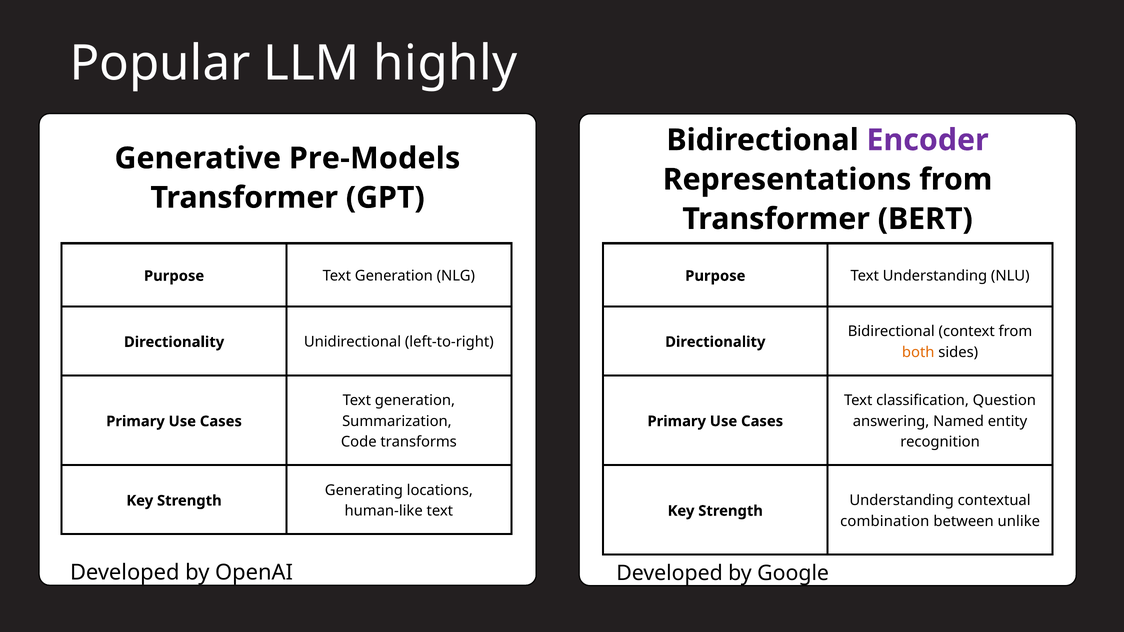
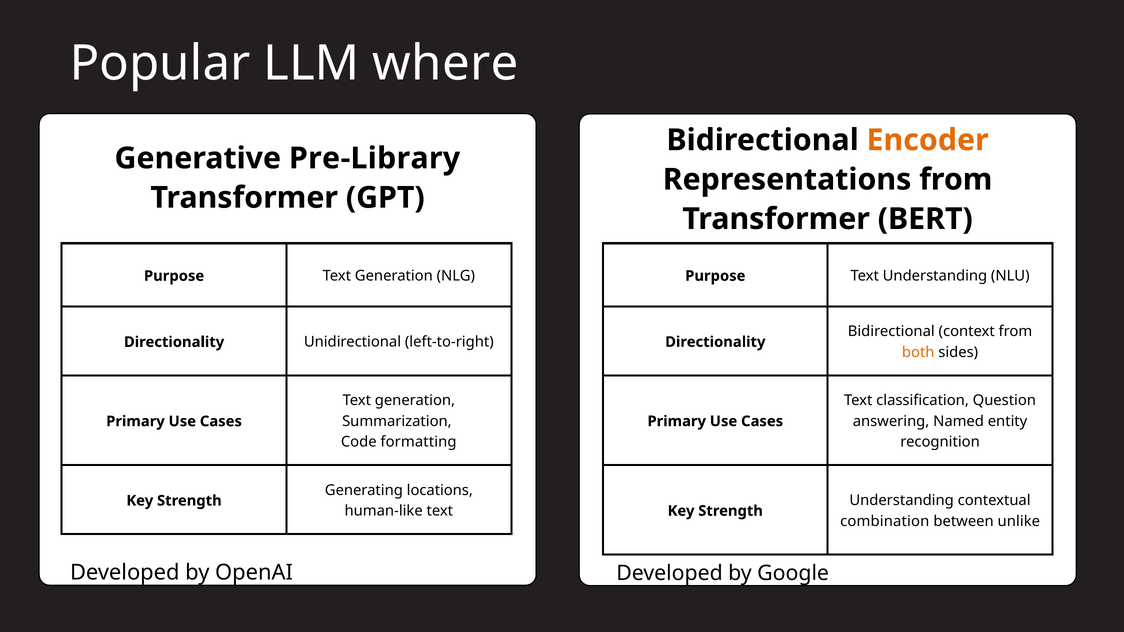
highly: highly -> where (446, 64)
Encoder colour: purple -> orange (928, 140)
Pre-Models: Pre-Models -> Pre-Library (375, 158)
transforms: transforms -> formatting (419, 442)
